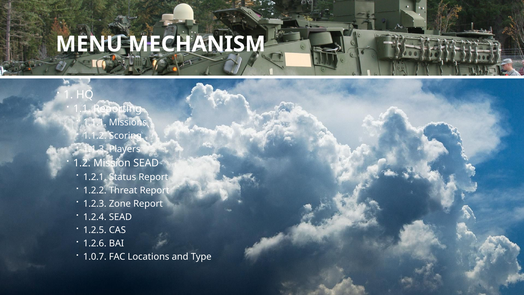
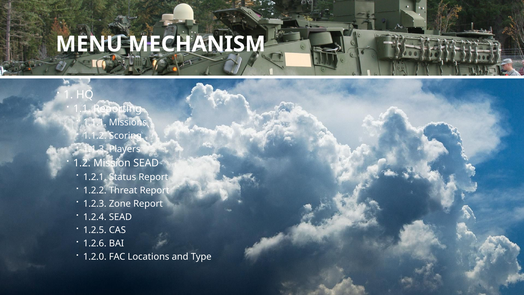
1.0.7: 1.0.7 -> 1.2.0 (95, 257)
